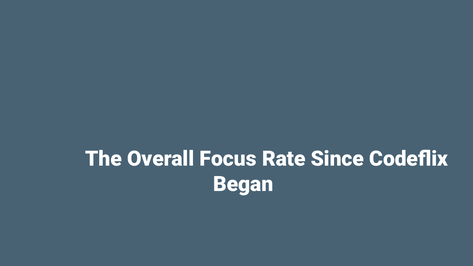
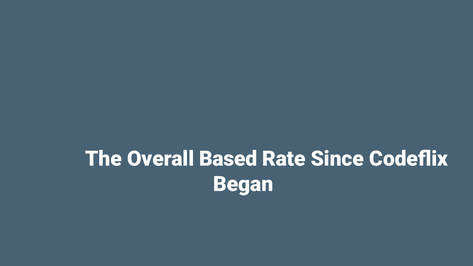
Focus: Focus -> Based (228, 159)
